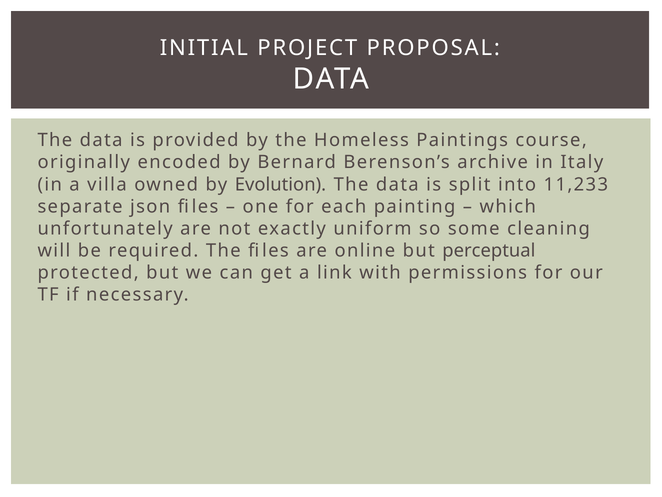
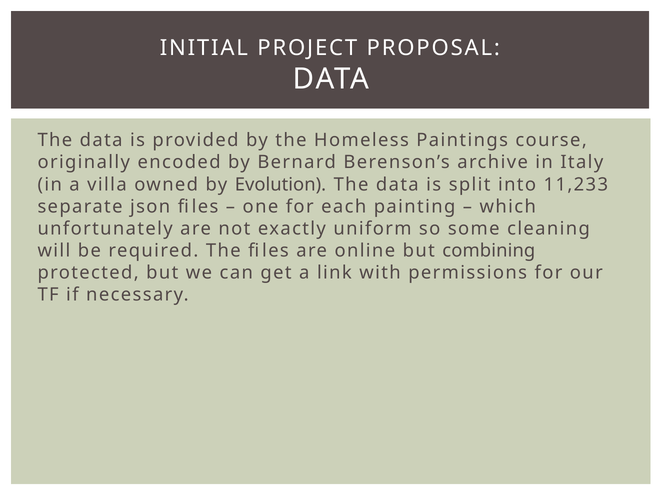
perceptual: perceptual -> combining (489, 250)
